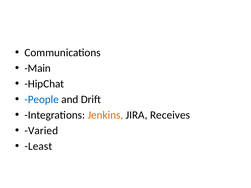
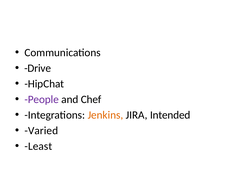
Main: Main -> Drive (38, 68)
People colour: blue -> purple (42, 100)
Drift: Drift -> Chef (91, 100)
Receives: Receives -> Intended (170, 115)
